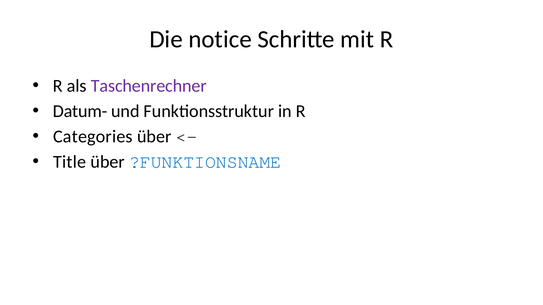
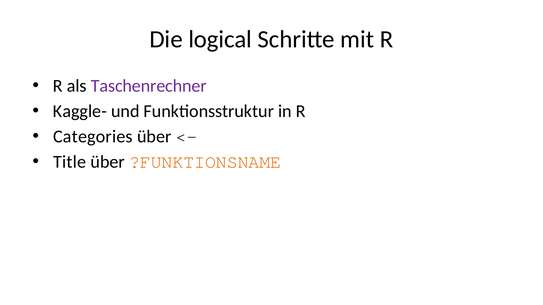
notice: notice -> logical (220, 39)
Datum-: Datum- -> Kaggle- (80, 111)
?FUNKTIONSNAME colour: blue -> orange (205, 162)
